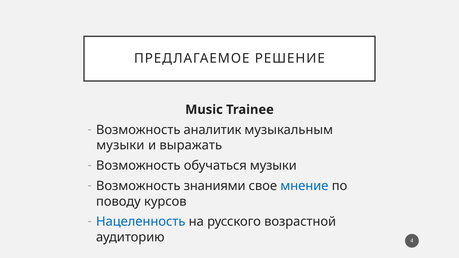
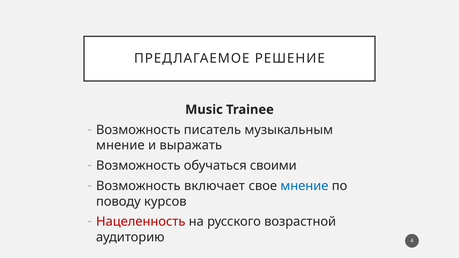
аналитик: аналитик -> писатель (212, 130)
музыки: музыки -> мнение (120, 145)
обучаться музыки: музыки -> своими (273, 166)
знаниями: знаниями -> включает (214, 186)
Нацеленность colour: blue -> red (141, 222)
